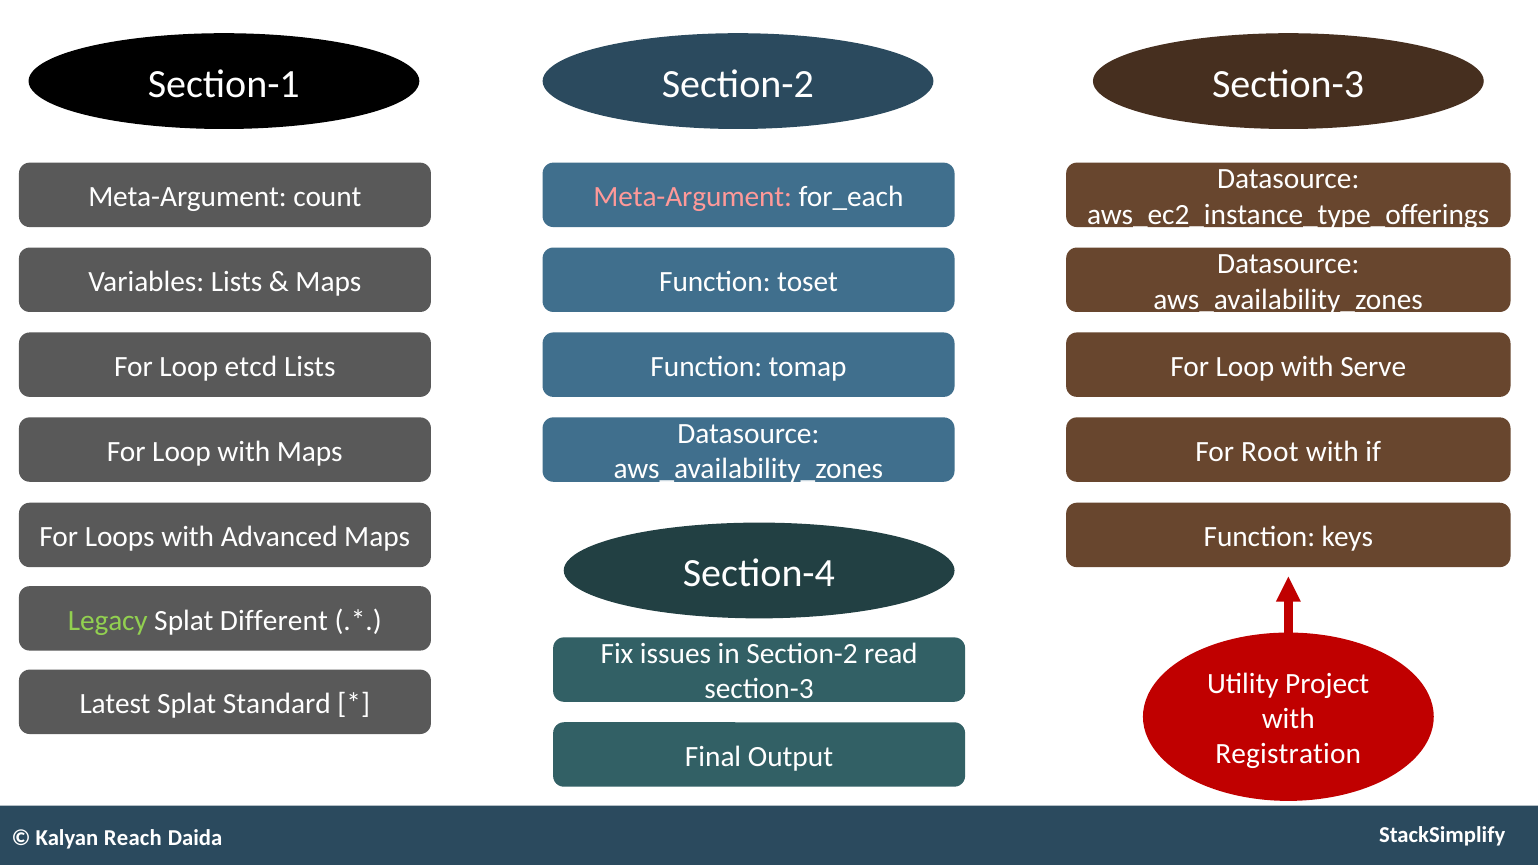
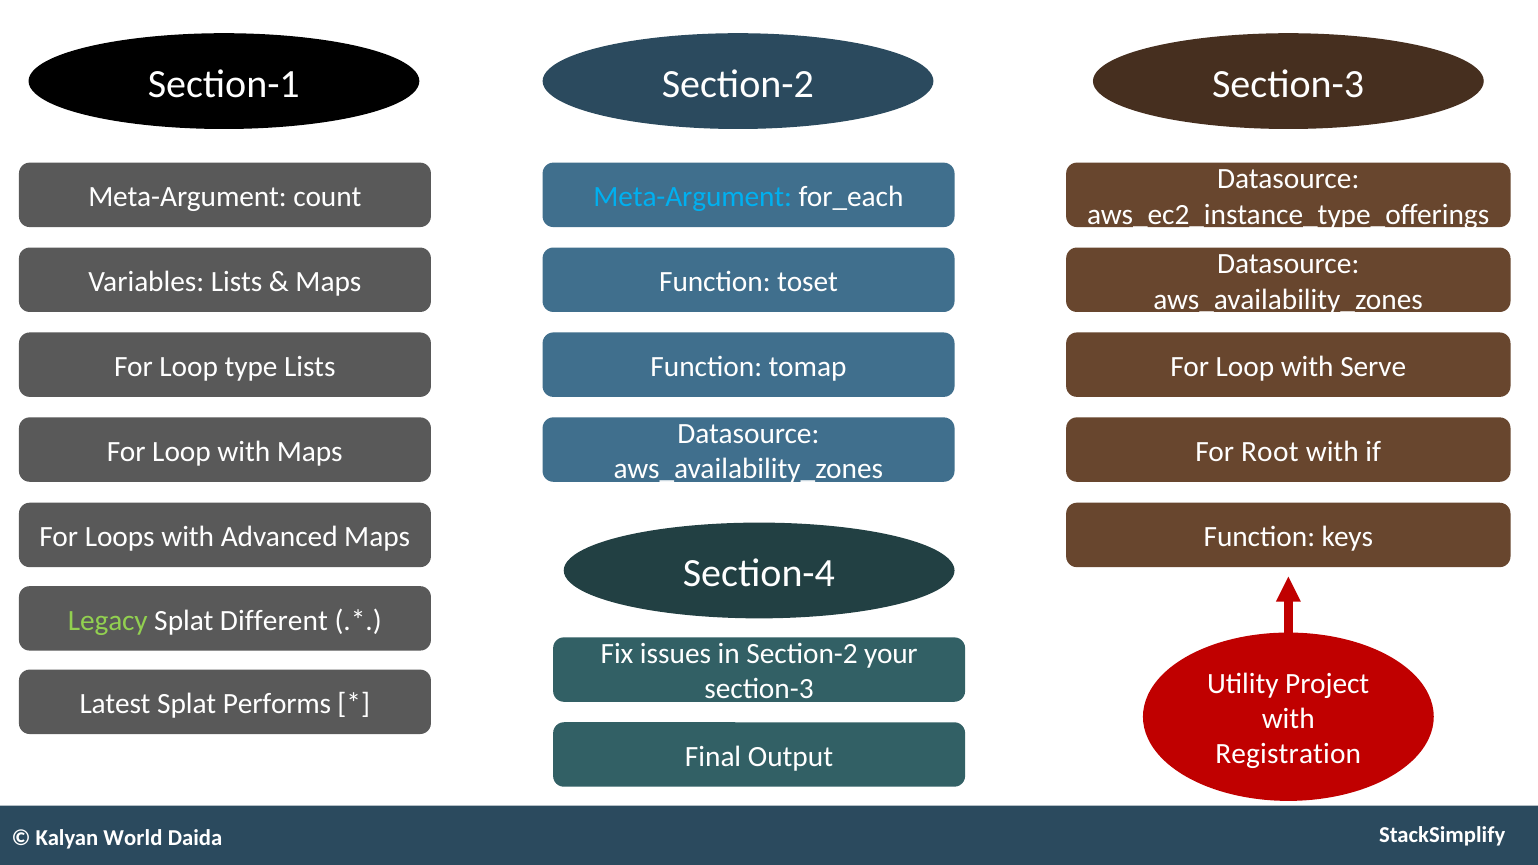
Meta-Argument colour: pink -> light blue (693, 197)
etcd: etcd -> type (251, 367)
read: read -> your (891, 654)
Standard: Standard -> Performs (277, 704)
Reach: Reach -> World (133, 838)
